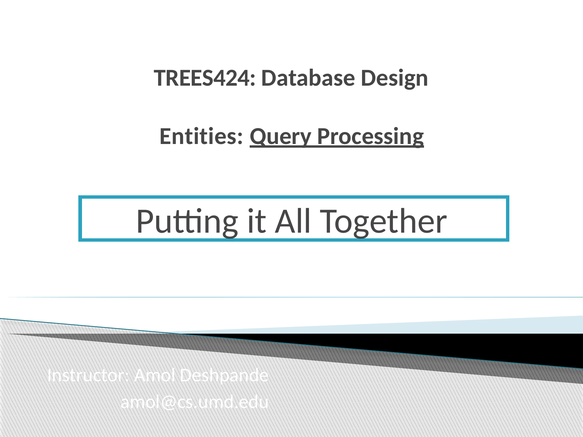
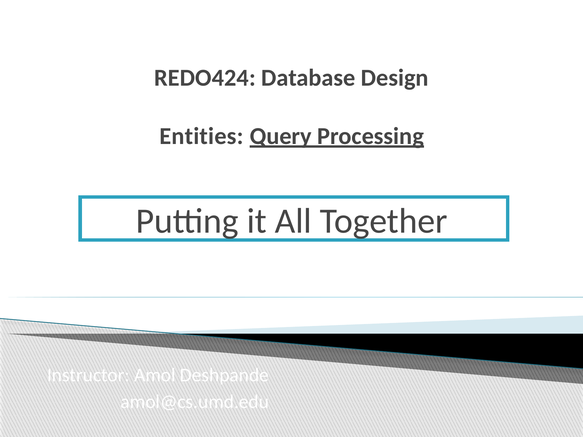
TREES424: TREES424 -> REDO424 (205, 78)
